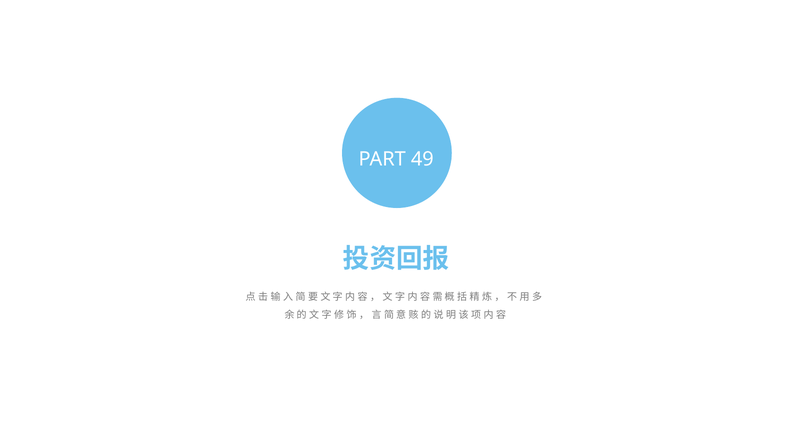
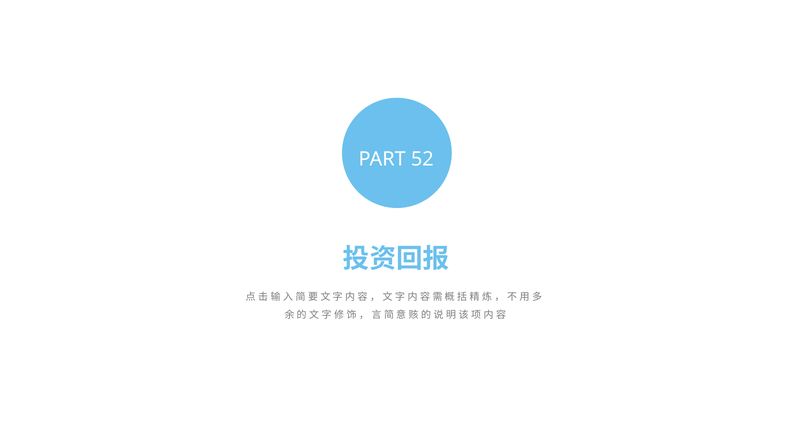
49: 49 -> 52 (422, 159)
